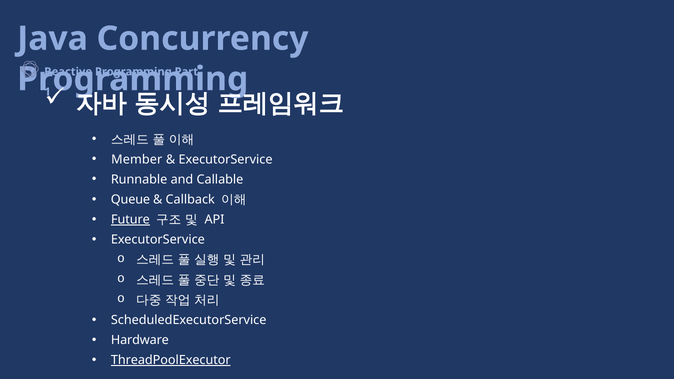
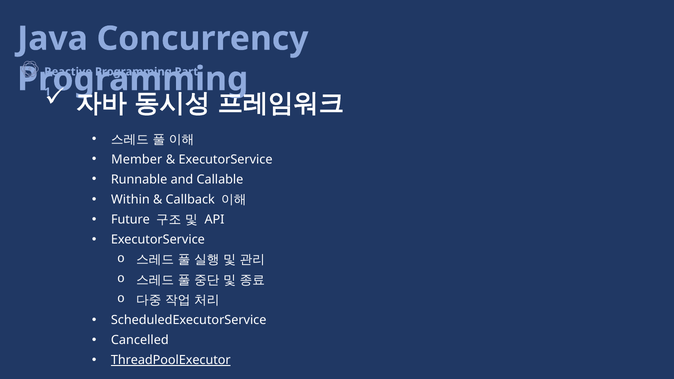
Queue: Queue -> Within (130, 200)
Future underline: present -> none (130, 220)
Hardware: Hardware -> Cancelled (140, 340)
